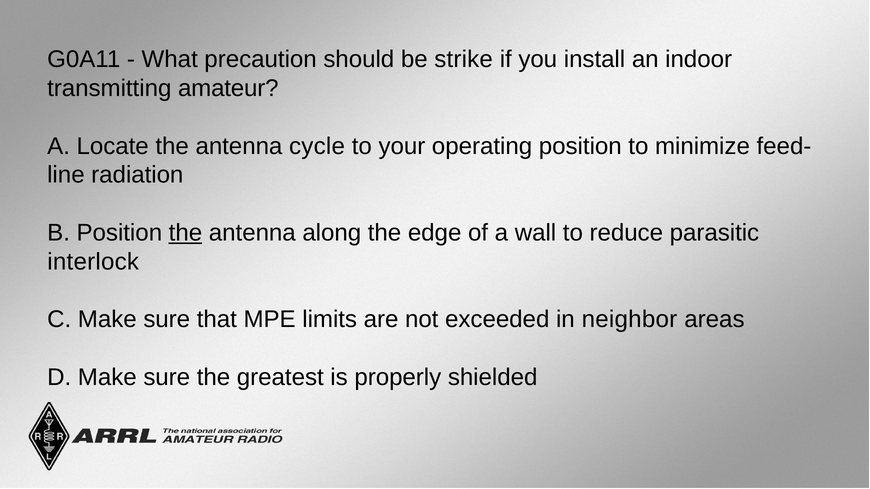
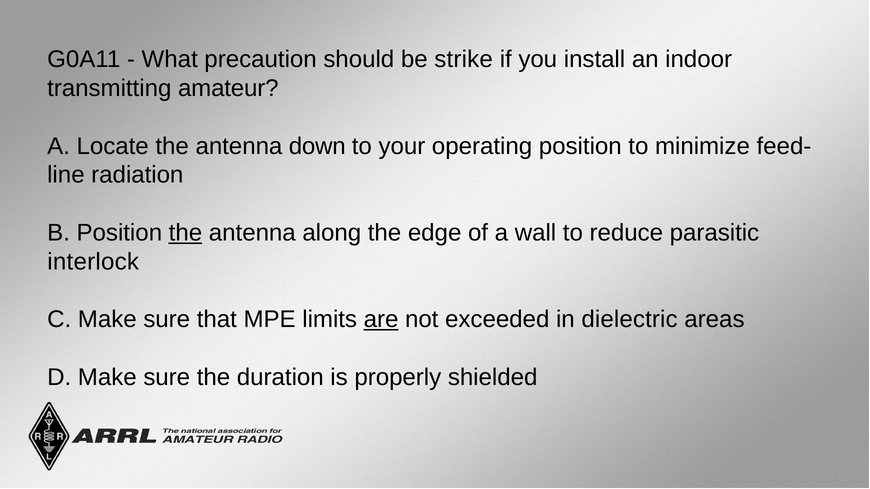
cycle: cycle -> down (317, 146)
are underline: none -> present (381, 320)
neighbor: neighbor -> dielectric (630, 320)
greatest: greatest -> duration (280, 378)
